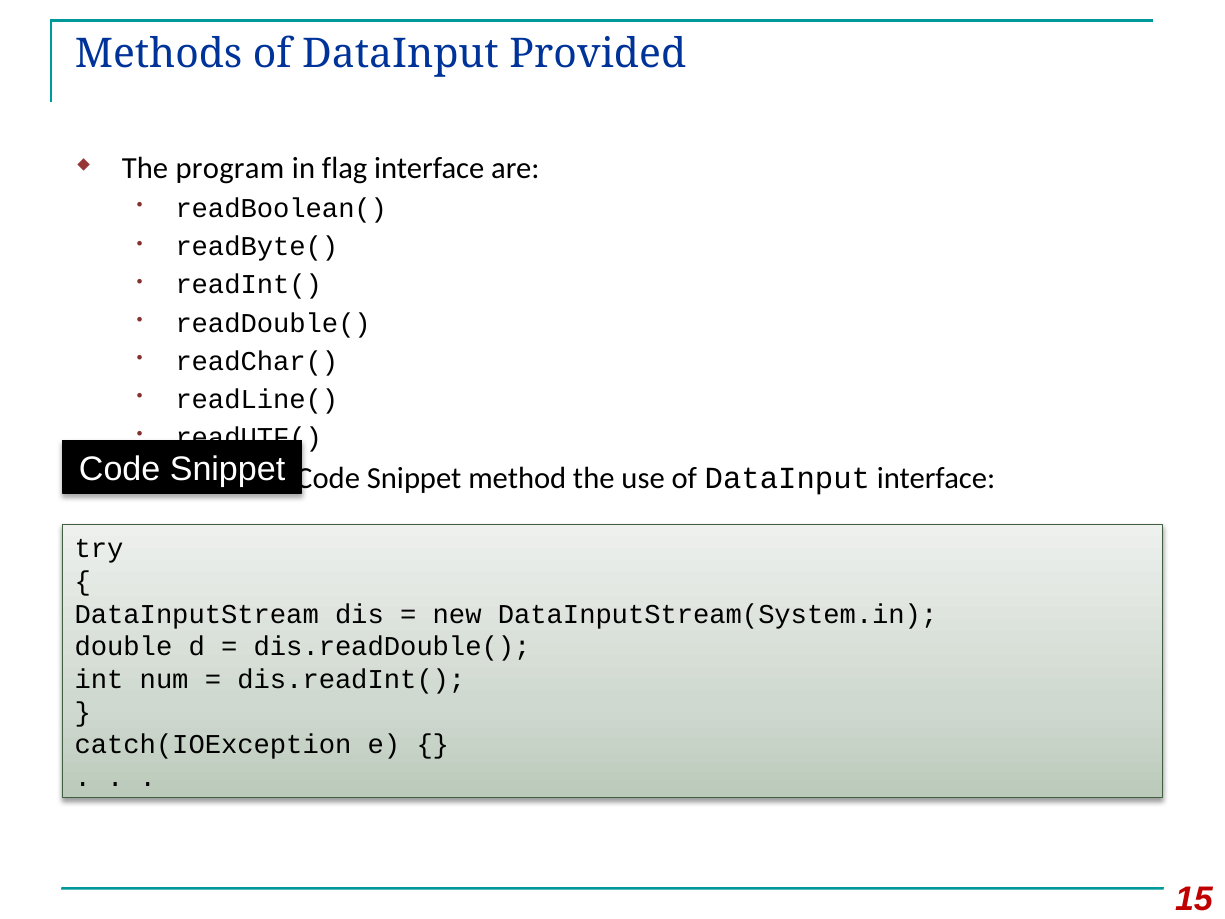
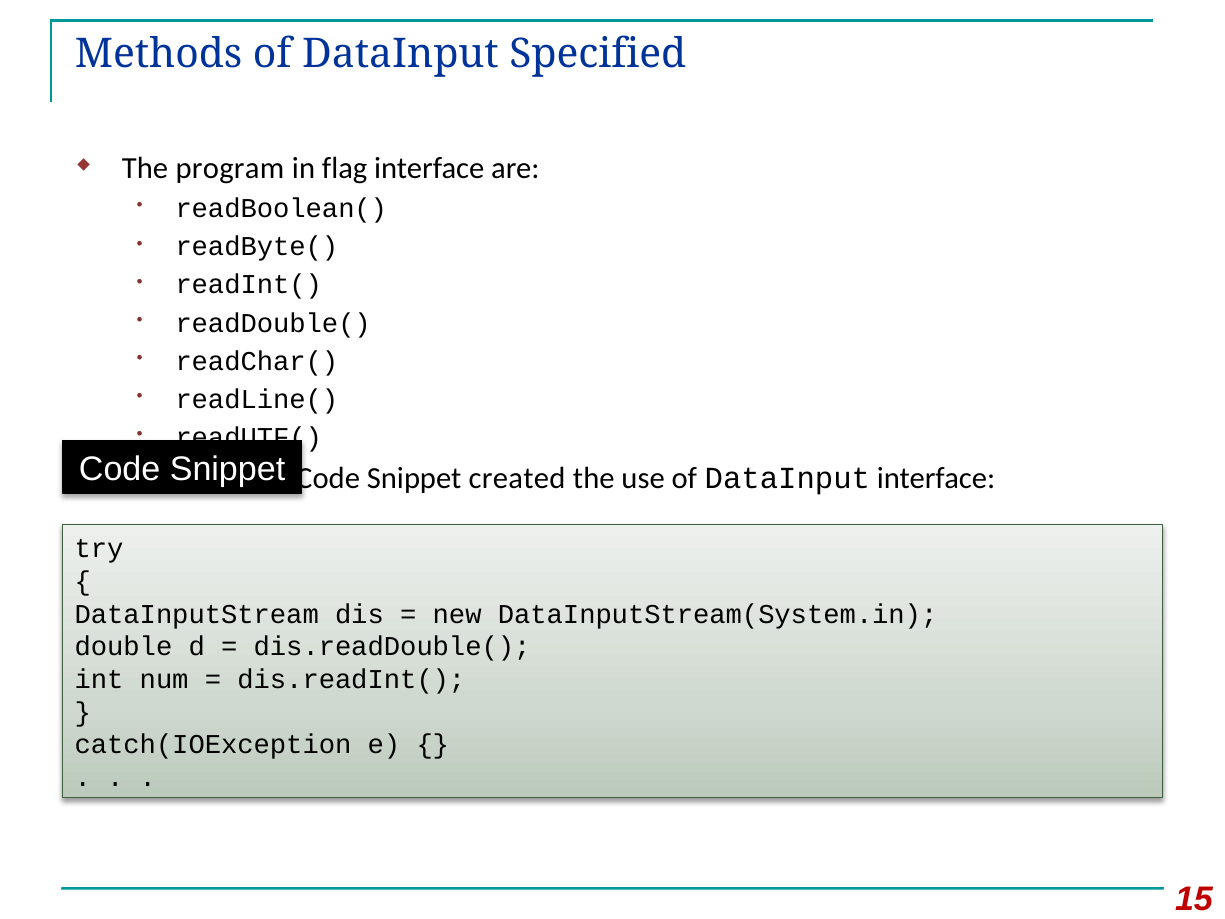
Provided: Provided -> Specified (598, 54)
method: method -> created (517, 478)
